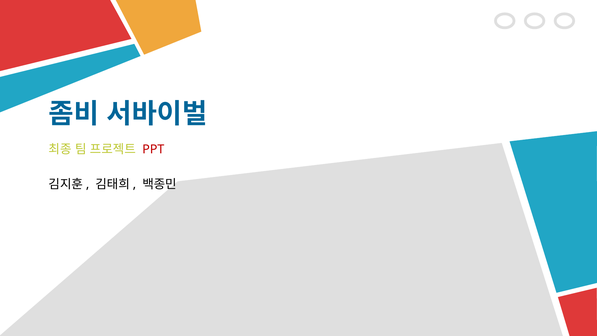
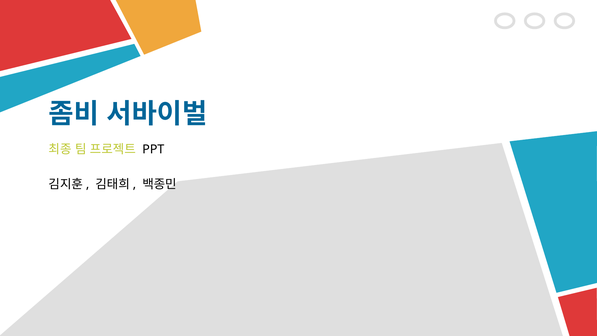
PPT colour: red -> black (153, 149)
